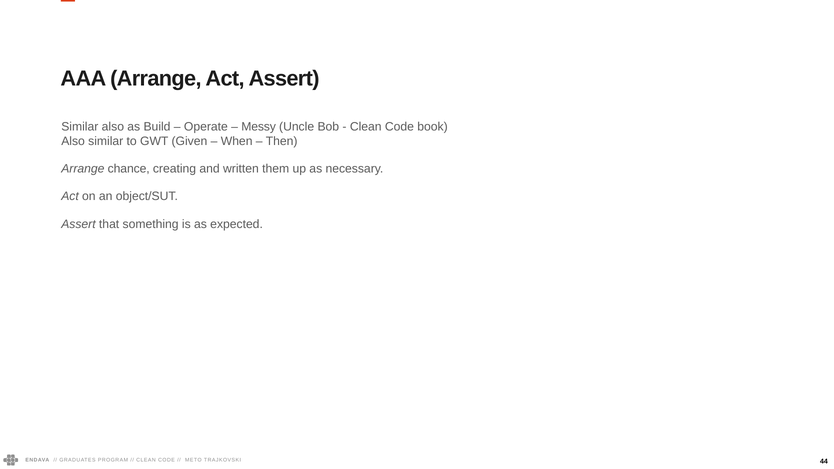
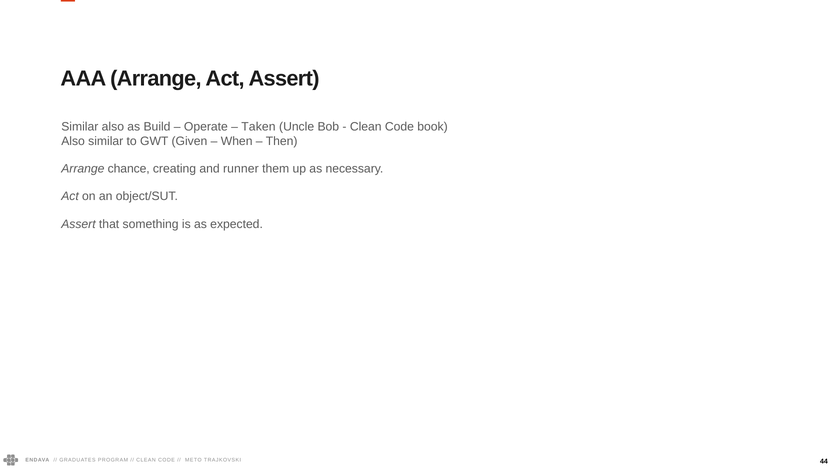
Messy: Messy -> Taken (258, 127)
written: written -> runner (241, 169)
